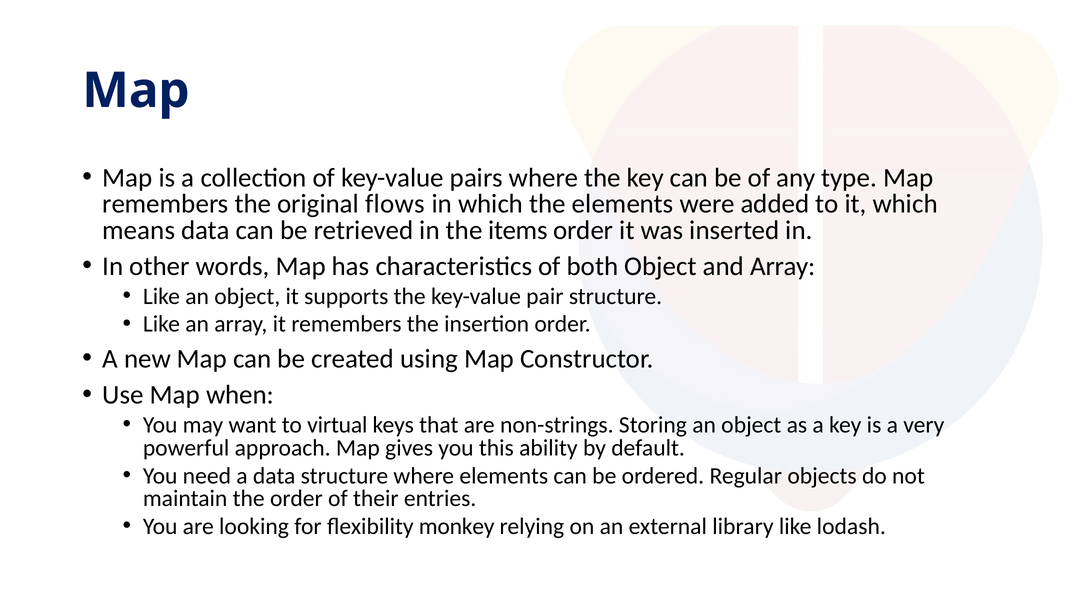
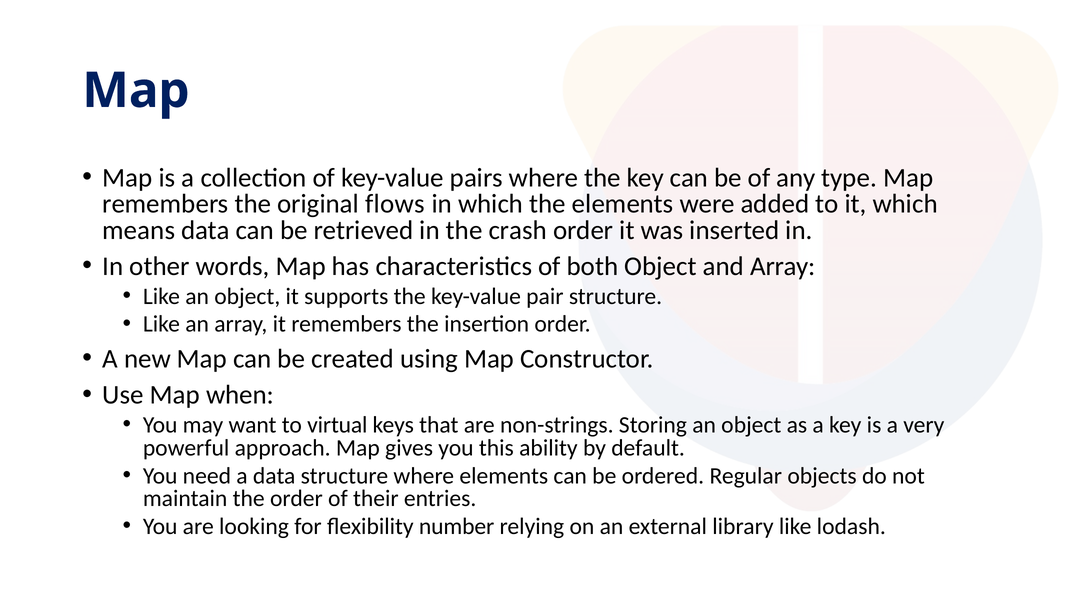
items: items -> crash (518, 230)
monkey: monkey -> number (457, 527)
